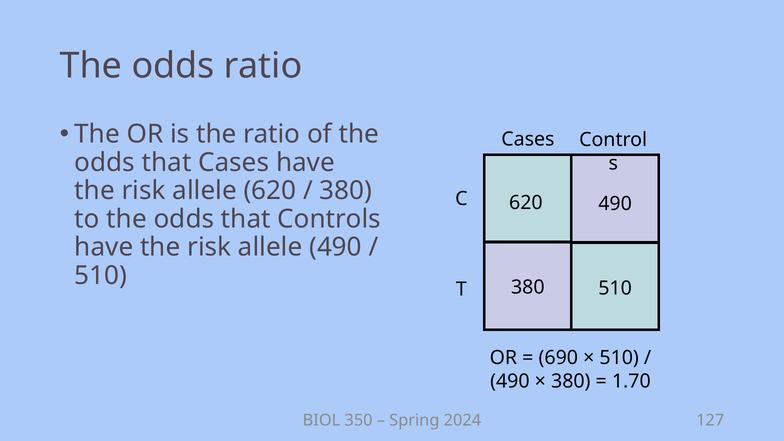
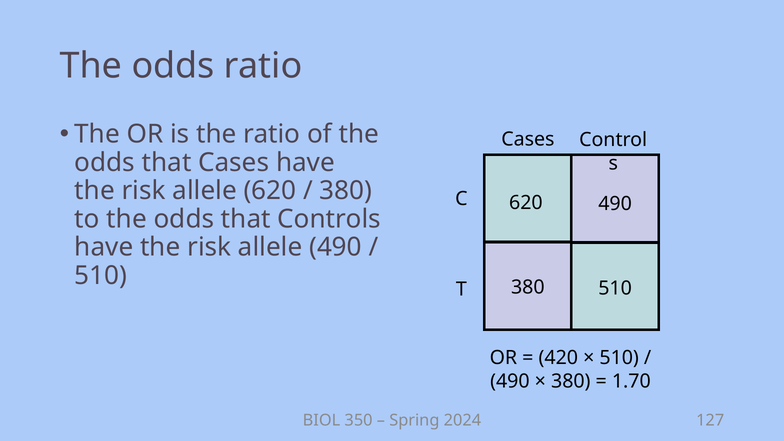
690: 690 -> 420 (558, 358)
